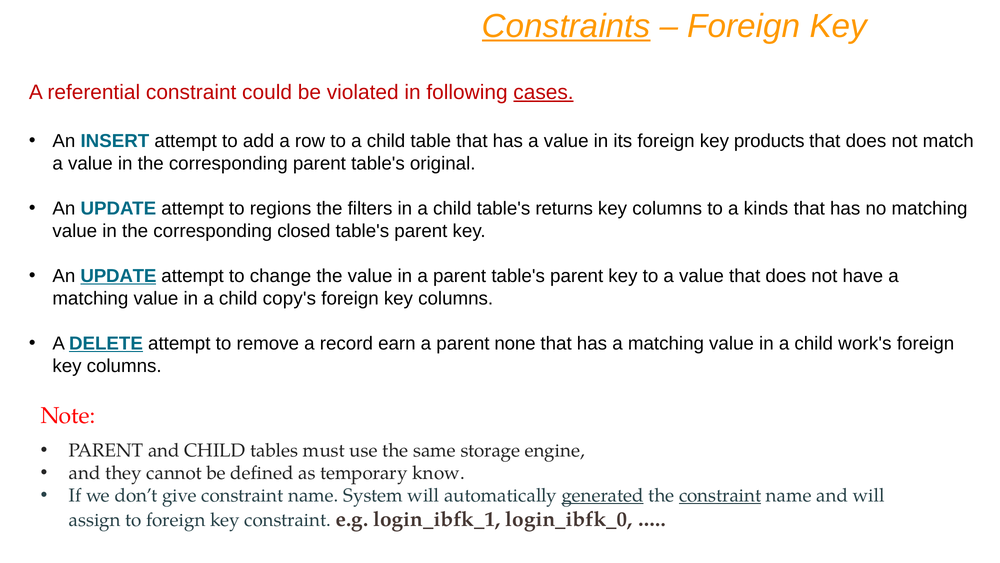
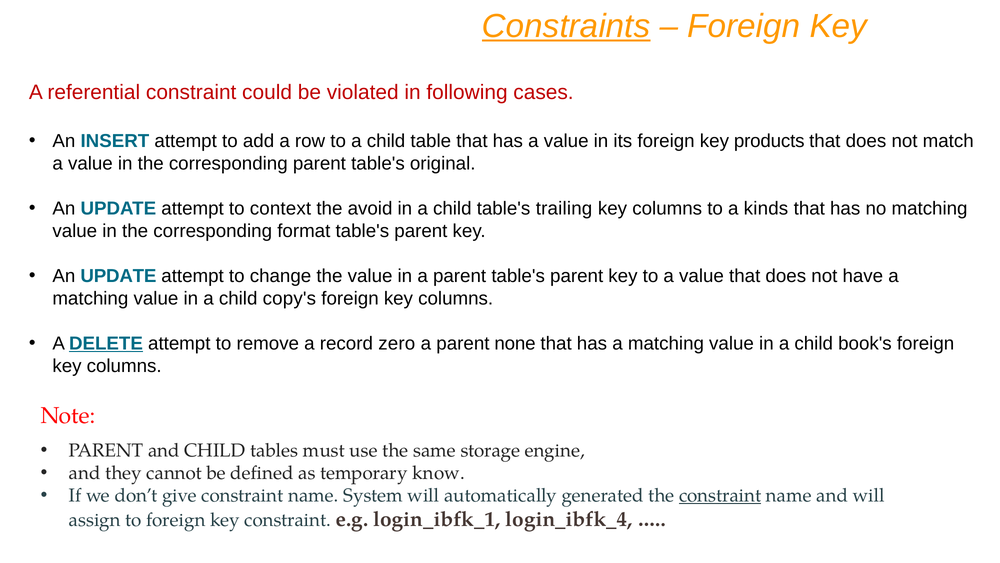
cases underline: present -> none (543, 92)
regions: regions -> context (280, 208)
filters: filters -> avoid (370, 208)
returns: returns -> trailing (564, 208)
closed: closed -> format (304, 231)
UPDATE underline: present -> none (118, 276)
earn: earn -> zero (397, 343)
work's: work's -> book's (865, 343)
generated underline: present -> none (603, 495)
login_ibfk_0: login_ibfk_0 -> login_ibfk_4 (569, 519)
